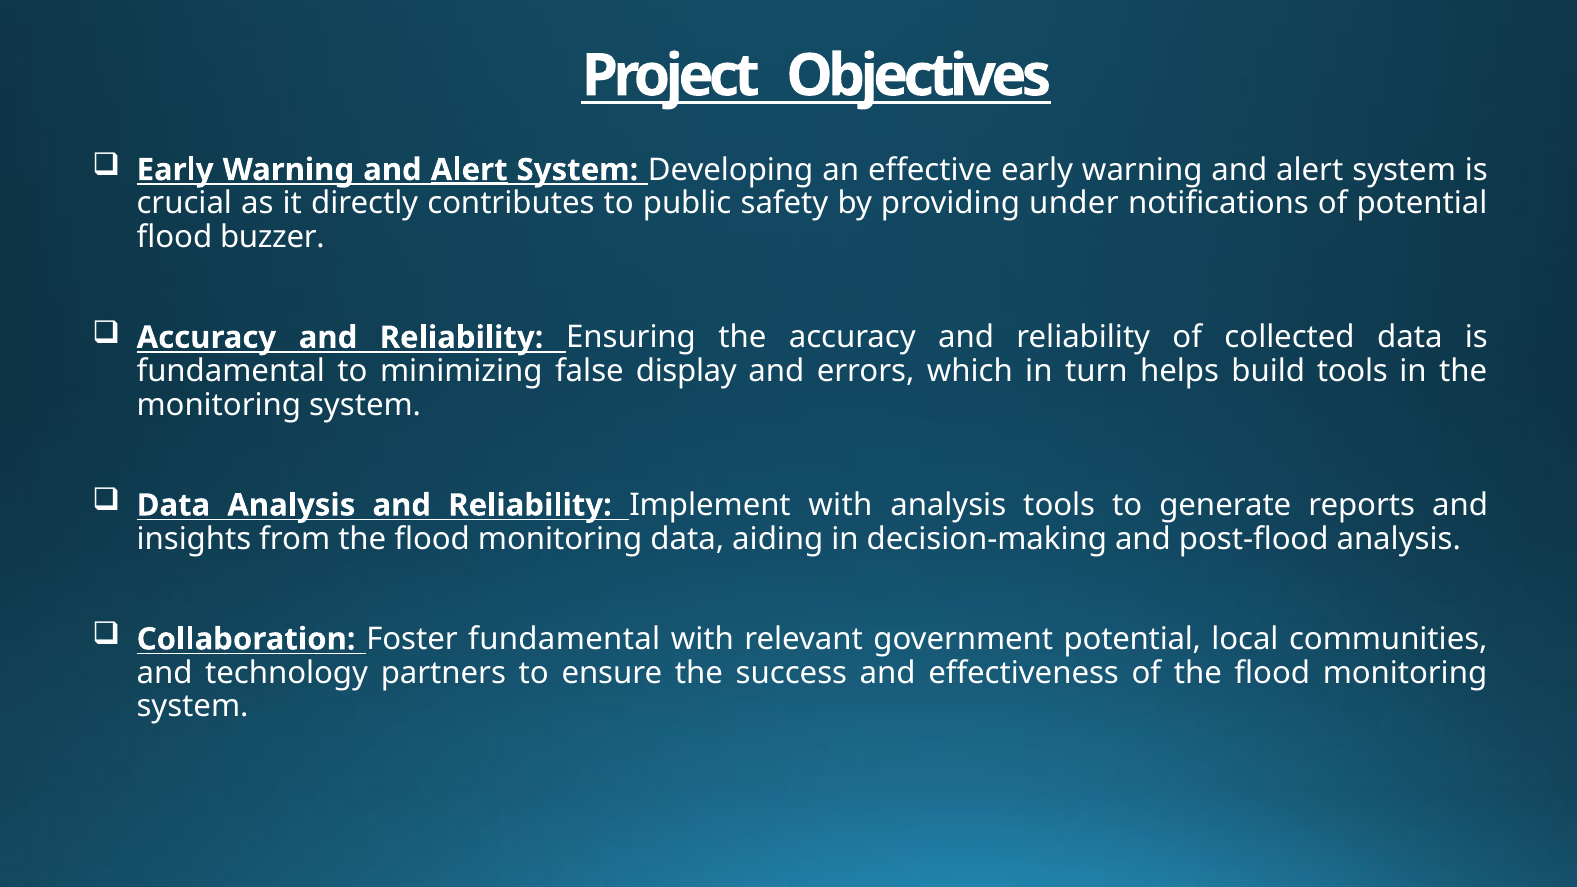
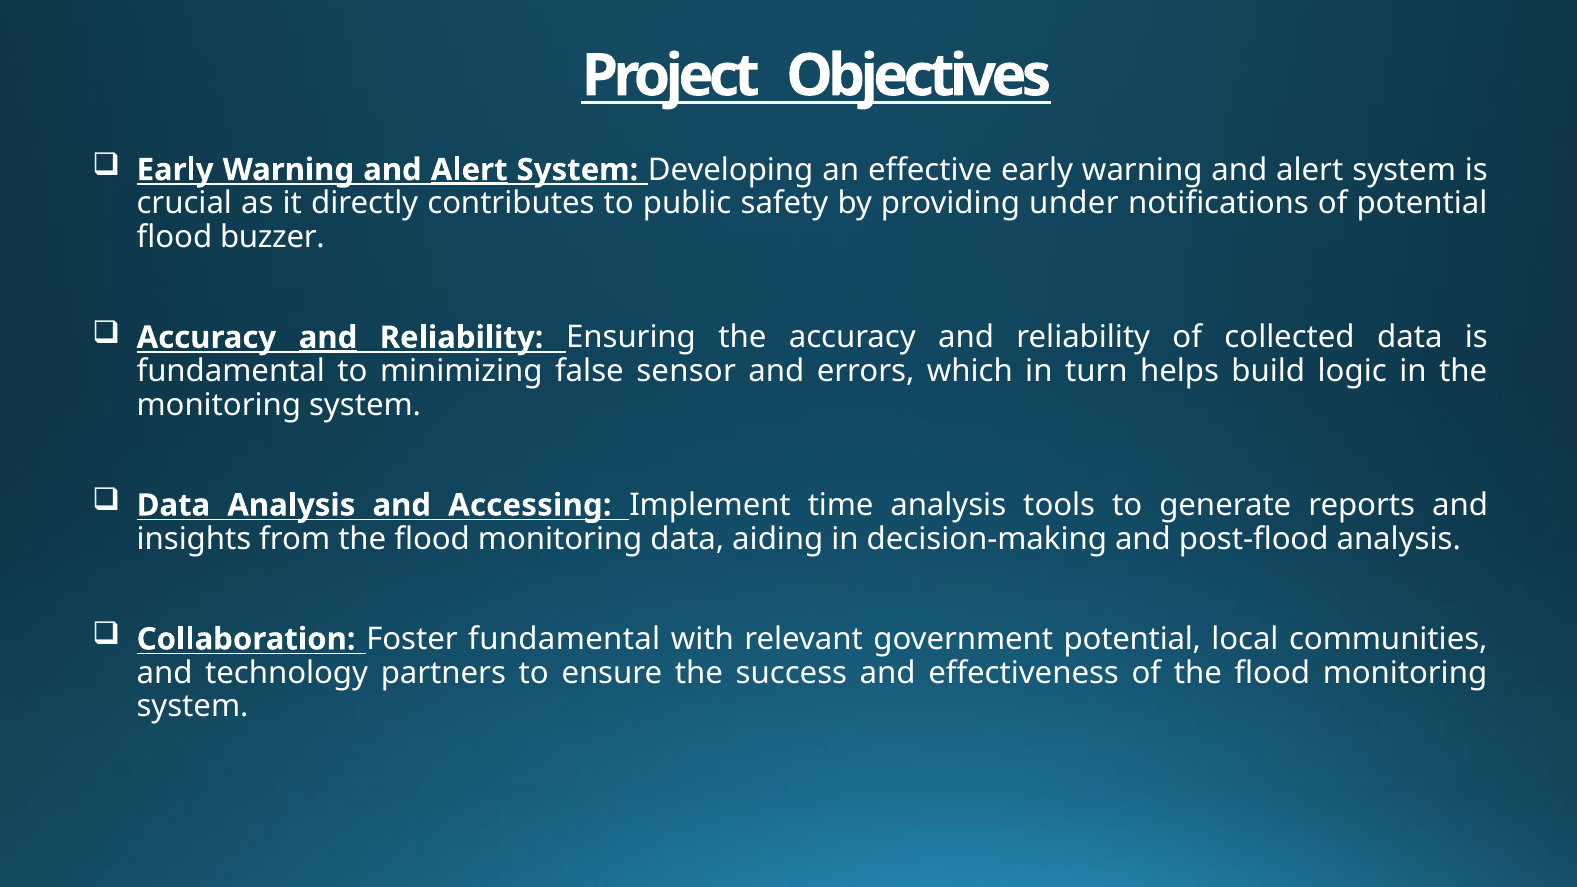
and underline: none -> present (328, 338)
display: display -> sensor (686, 371)
build tools: tools -> logic (1352, 371)
Analysis and Reliability: Reliability -> Accessing (530, 505)
Implement with: with -> time (841, 505)
